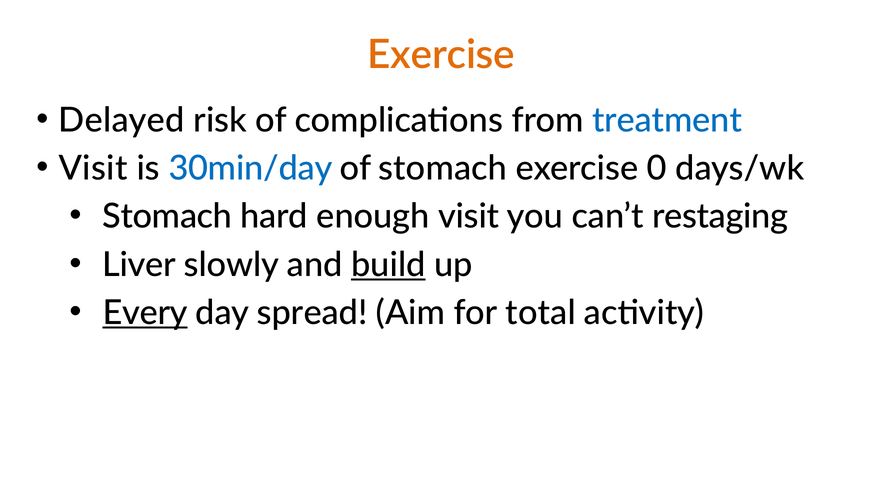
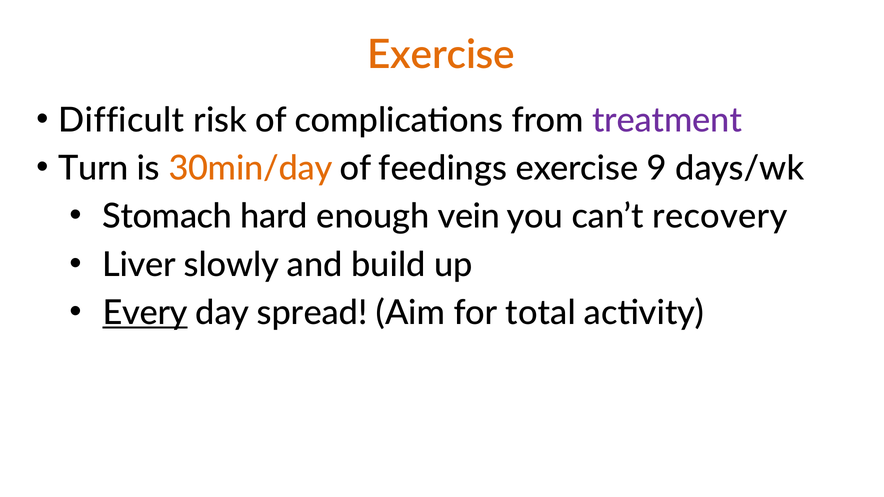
Delayed: Delayed -> Difficult (121, 120)
treatment colour: blue -> purple (667, 120)
Visit: Visit -> Turn (93, 168)
30min/day colour: blue -> orange (250, 168)
of stomach: stomach -> feedings (443, 168)
0: 0 -> 9 (657, 168)
enough visit: visit -> vein (469, 217)
restaging: restaging -> recovery (720, 217)
build underline: present -> none (388, 265)
